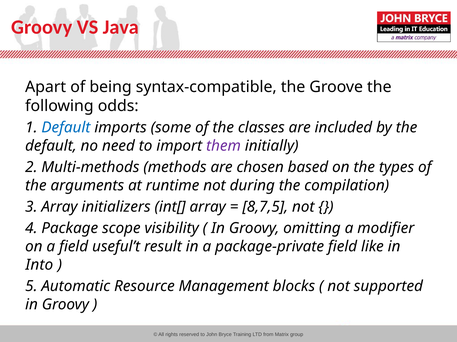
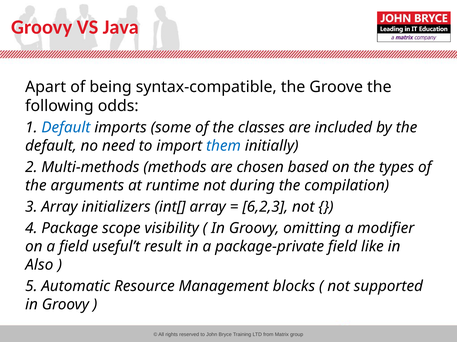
them colour: purple -> blue (224, 146)
8,7,5: 8,7,5 -> 6,2,3 (265, 207)
Into: Into -> Also (39, 265)
